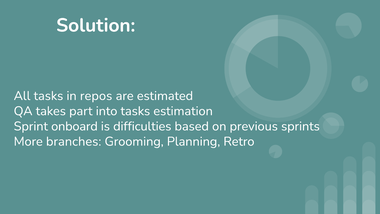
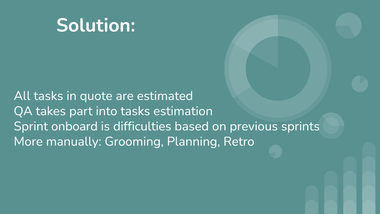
repos: repos -> quote (96, 96)
branches: branches -> manually (74, 141)
